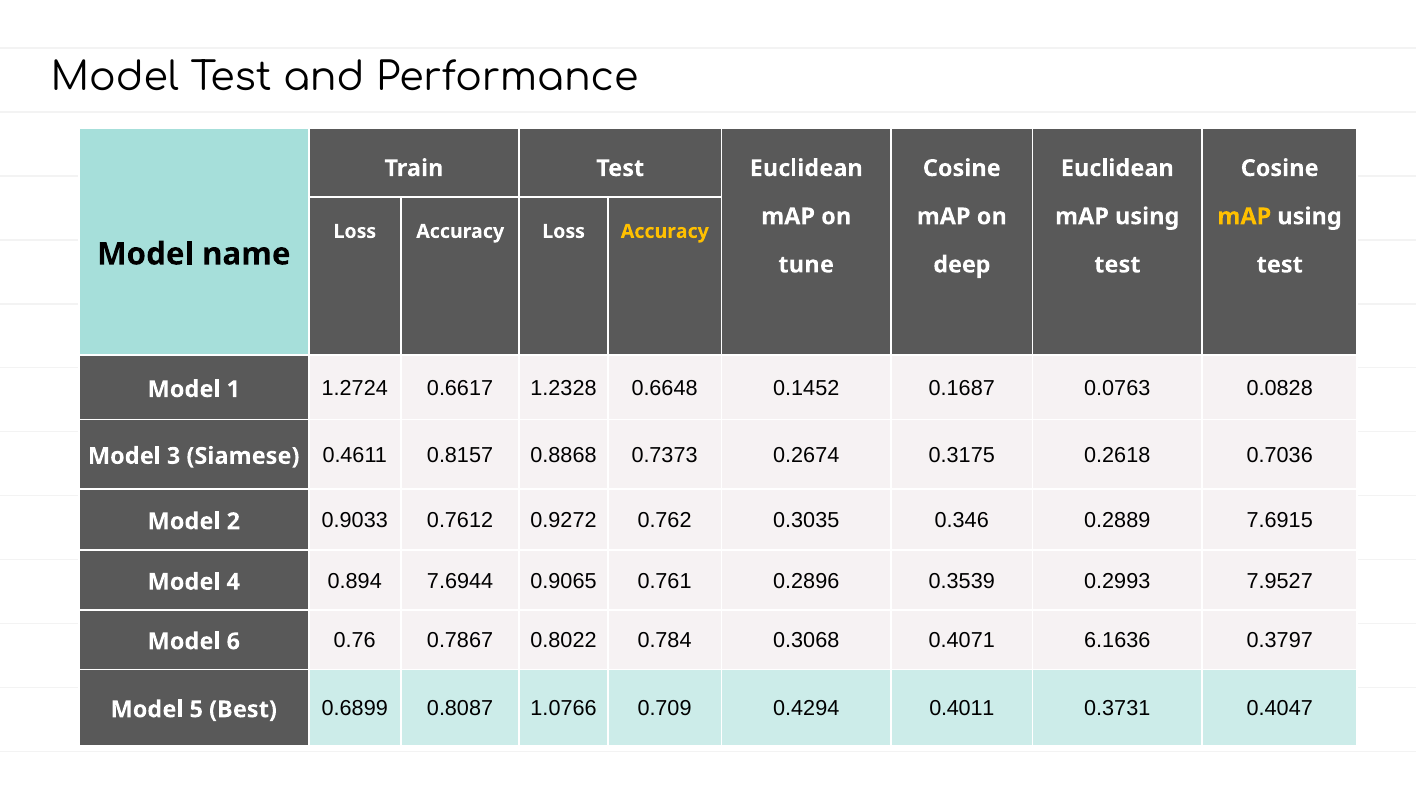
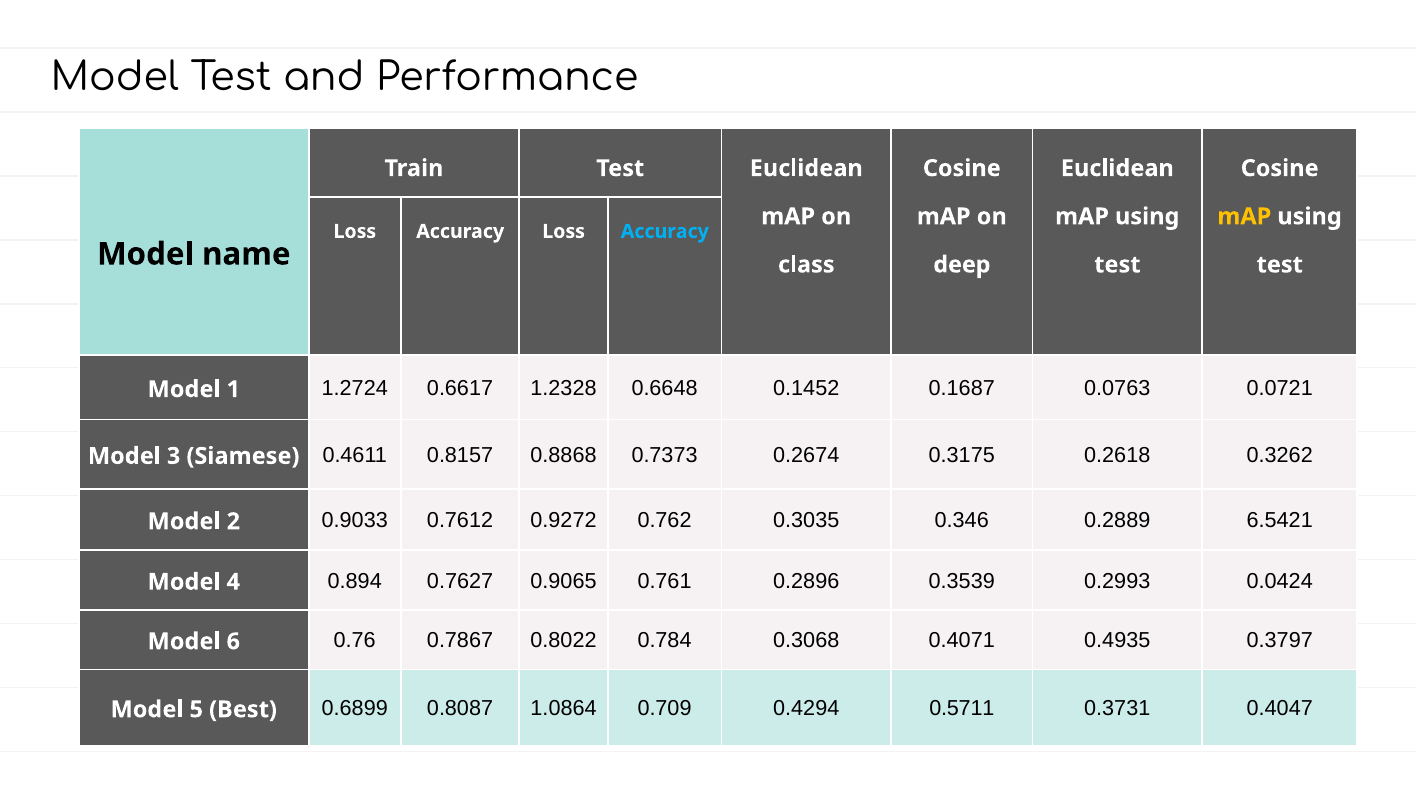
Accuracy colour: yellow -> light blue (665, 231)
tune: tune -> class (806, 265)
0.0828: 0.0828 -> 0.0721 (1280, 388)
0.7036: 0.7036 -> 0.3262 (1280, 455)
7.6915: 7.6915 -> 6.5421 (1280, 520)
7.6944: 7.6944 -> 0.7627 (460, 581)
7.9527: 7.9527 -> 0.0424 (1280, 581)
6.1636: 6.1636 -> 0.4935 (1117, 640)
1.0766: 1.0766 -> 1.0864 (564, 708)
0.4011: 0.4011 -> 0.5711 (962, 708)
